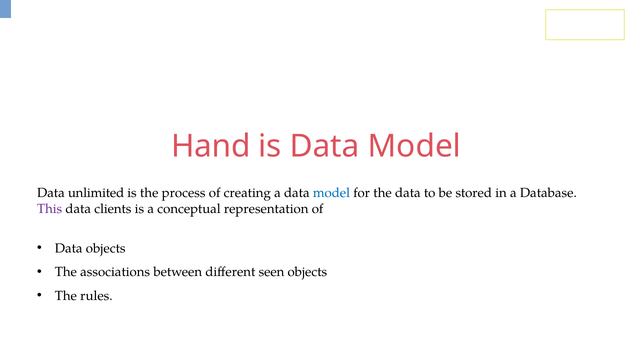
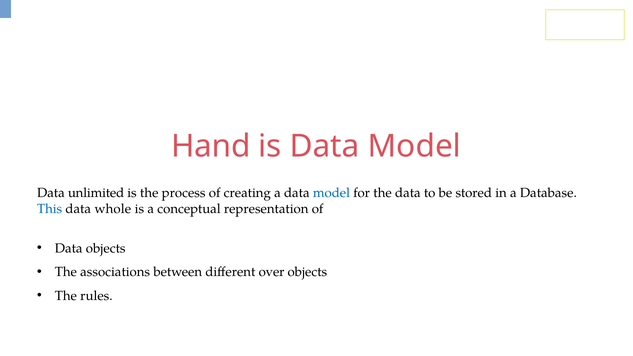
This colour: purple -> blue (50, 209)
clients: clients -> whole (113, 209)
seen: seen -> over (272, 272)
